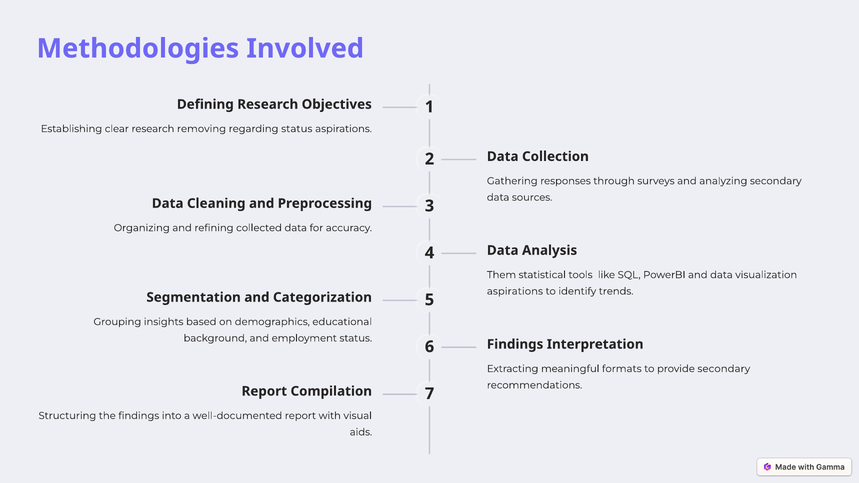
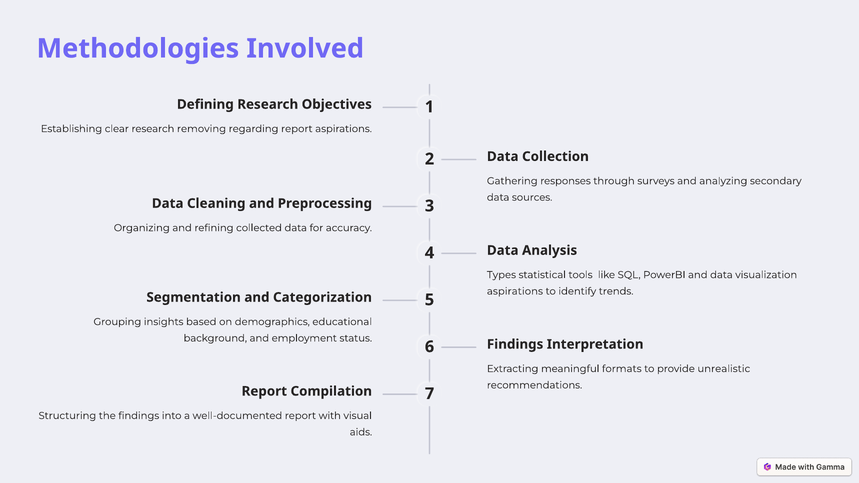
regarding status: status -> report (297, 129)
Them: Them -> Types (501, 275)
provide secondary: secondary -> unrealistic (724, 369)
